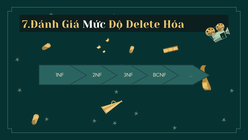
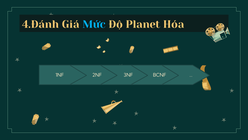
7.Đánh: 7.Đánh -> 4.Đánh (41, 24)
Mức colour: white -> light blue (94, 24)
Delete: Delete -> Planet (143, 24)
